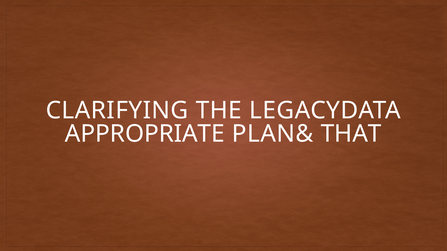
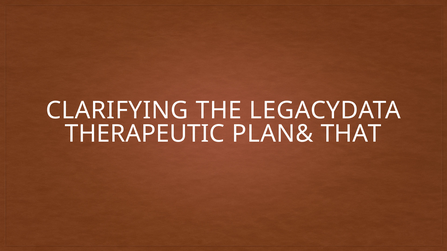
APPROPRIATE: APPROPRIATE -> THERAPEUTIC (145, 134)
